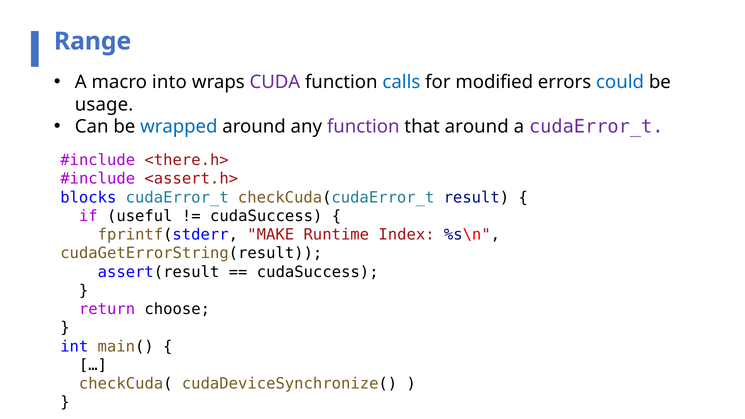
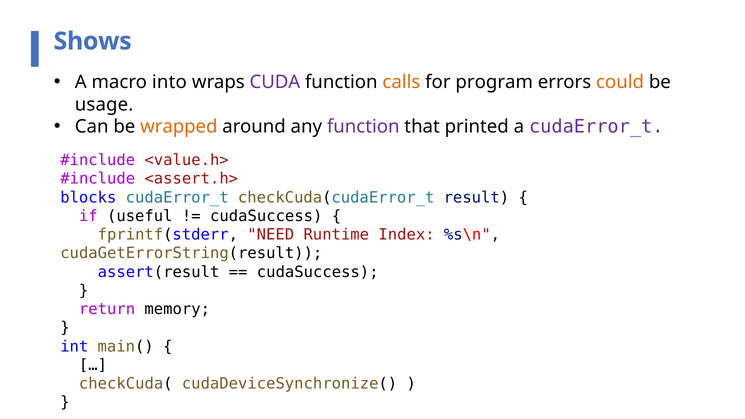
Range: Range -> Shows (93, 41)
calls colour: blue -> orange (401, 82)
modified: modified -> program (494, 82)
could colour: blue -> orange (620, 82)
wrapped colour: blue -> orange (179, 127)
that around: around -> printed (477, 127)
<there.h>: <there.h> -> <value.h> (187, 160)
MAKE: MAKE -> NEED (271, 235)
choose: choose -> memory (177, 309)
